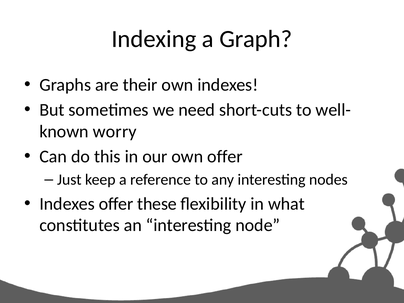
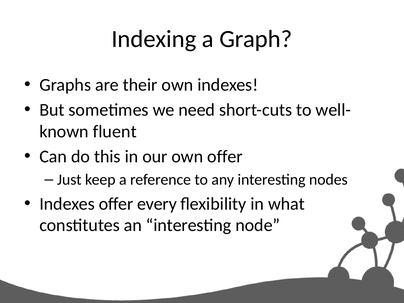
worry: worry -> fluent (115, 131)
these: these -> every (157, 204)
